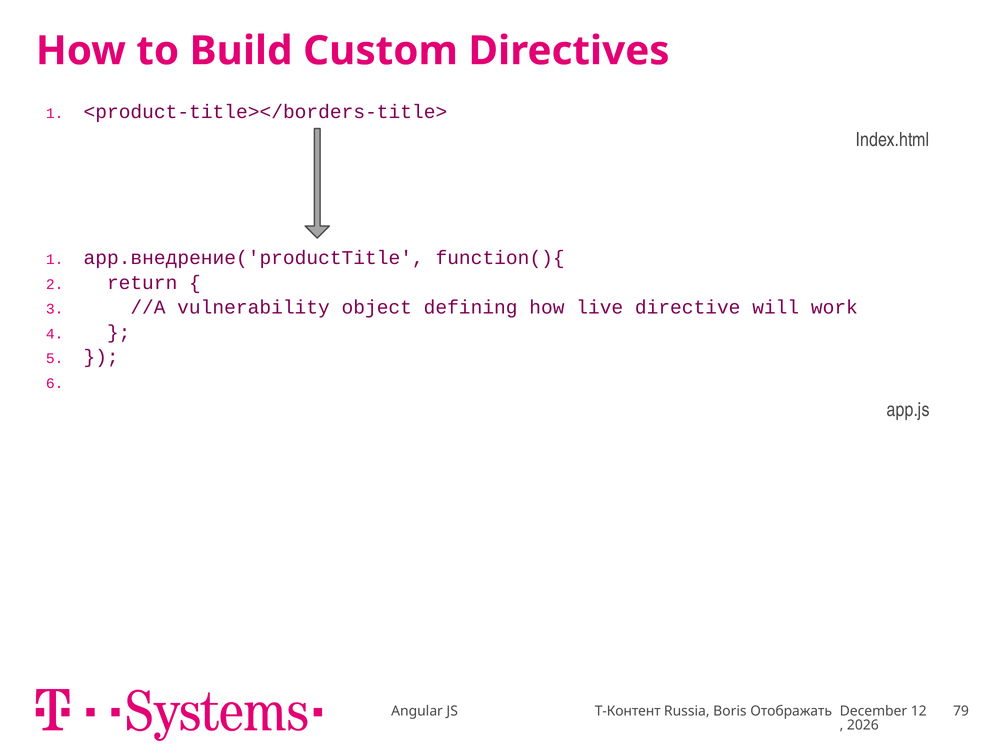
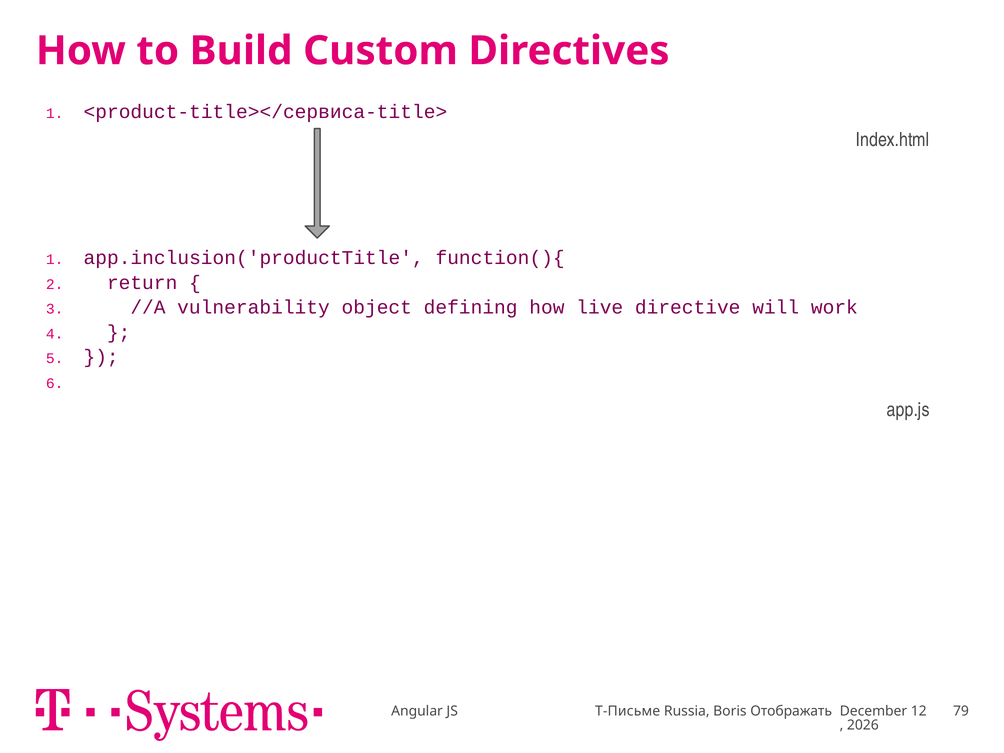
<product-title></borders-title>: <product-title></borders-title> -> <product-title></сервиса-title> (265, 112)
app.внедрение('productTitle: app.внедрение('productTitle -> app.inclusion('productTitle (254, 258)
T-Контент: T-Контент -> T-Письме (628, 711)
